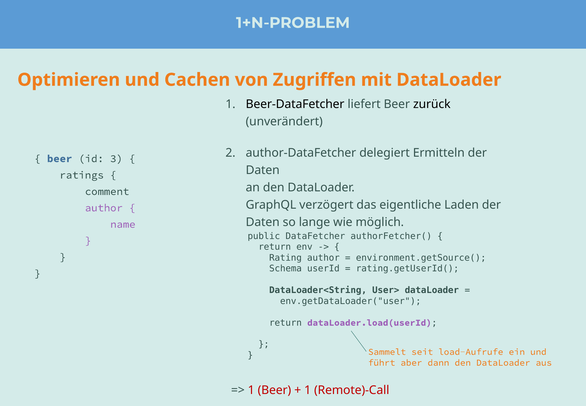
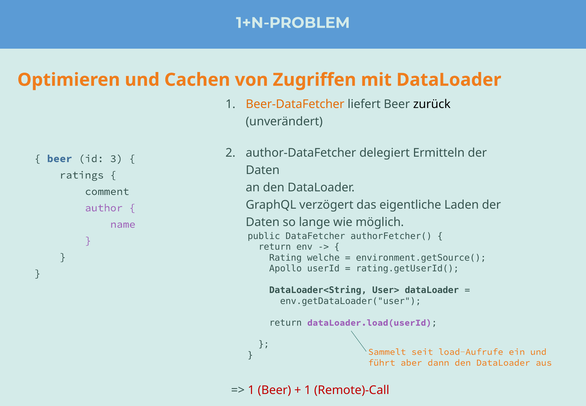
Beer-DataFetcher colour: black -> orange (295, 104)
Rating author: author -> welche (323, 258)
Schema: Schema -> Apollo (286, 268)
